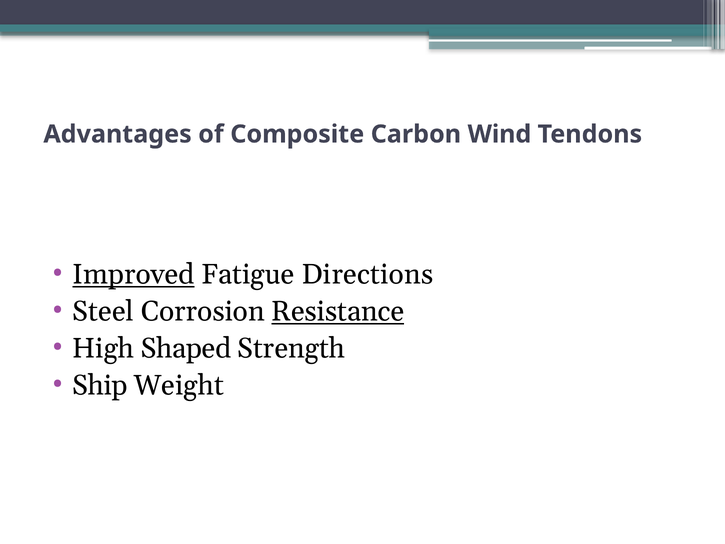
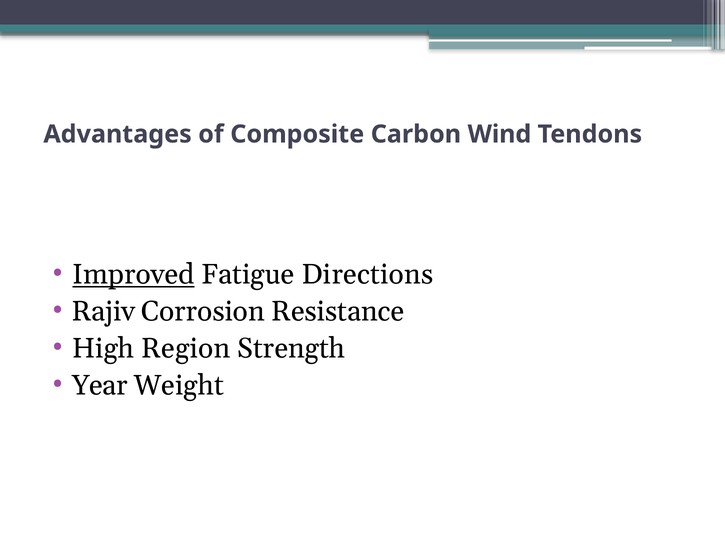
Steel: Steel -> Rajiv (103, 311)
Resistance underline: present -> none (338, 311)
Shaped: Shaped -> Region (186, 348)
Ship: Ship -> Year (100, 385)
